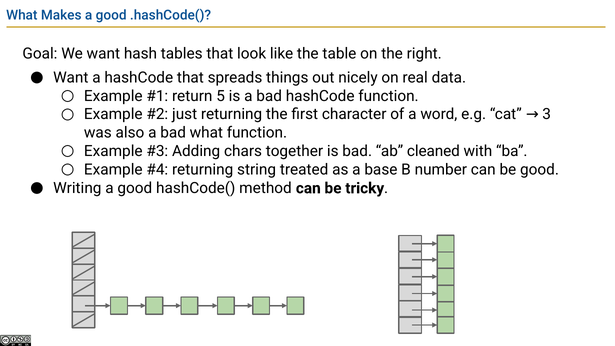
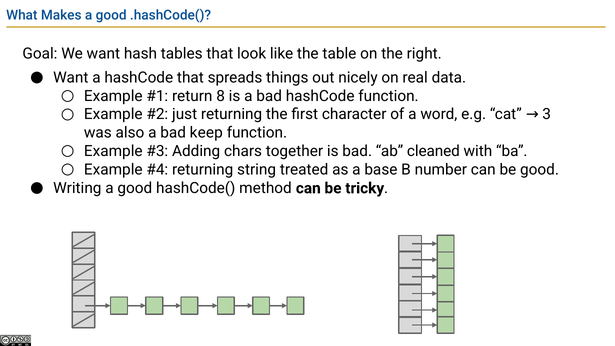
5: 5 -> 8 (221, 96)
bad what: what -> keep (206, 133)
